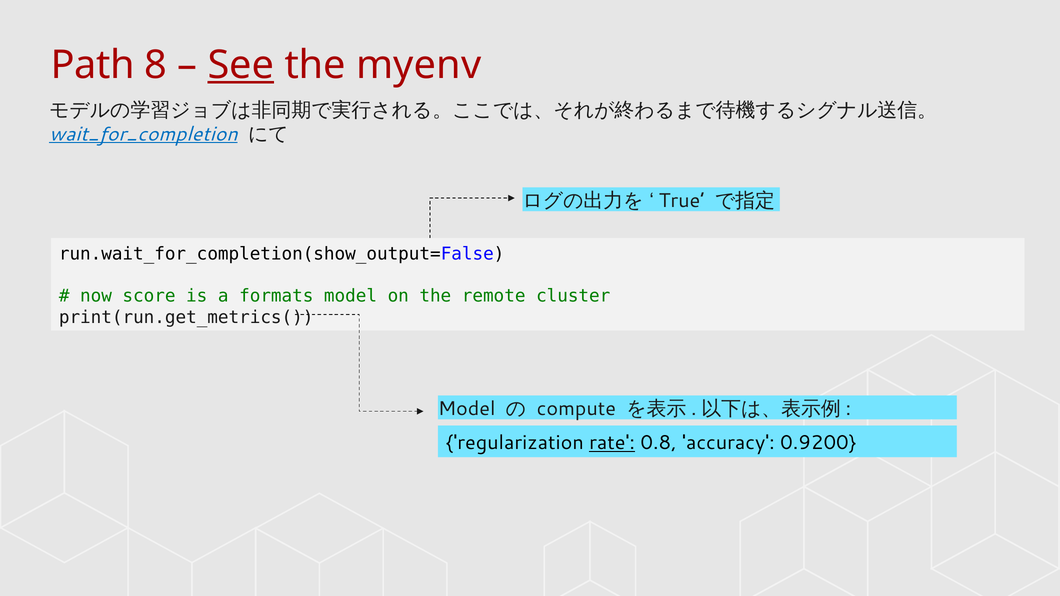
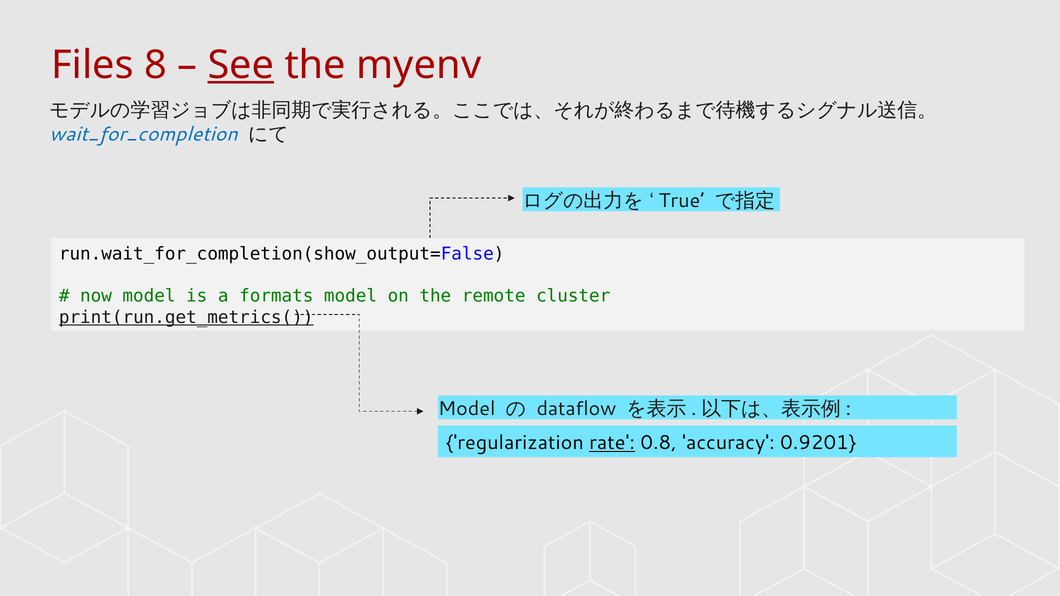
Path: Path -> Files (93, 65)
wait_for_completion underline: present -> none (143, 134)
now score: score -> model (149, 296)
print(run.get_metrics( underline: none -> present (186, 317)
compute: compute -> dataflow (576, 409)
0.9200: 0.9200 -> 0.9201 (818, 443)
